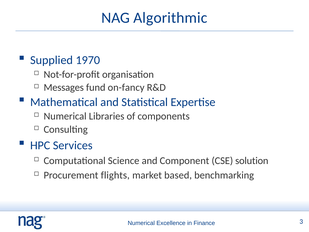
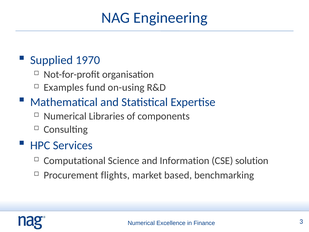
Algorithmic: Algorithmic -> Engineering (170, 18)
Messages: Messages -> Examples (64, 87)
on-fancy: on-fancy -> on-using (126, 87)
Component: Component -> Information (185, 161)
